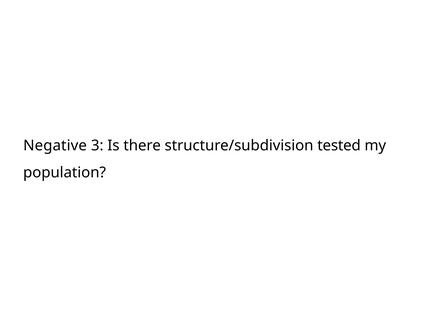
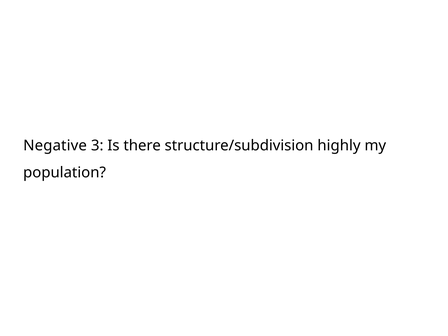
tested: tested -> highly (339, 146)
